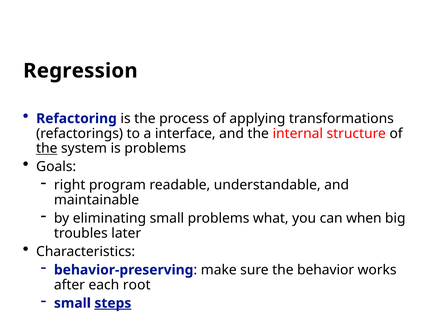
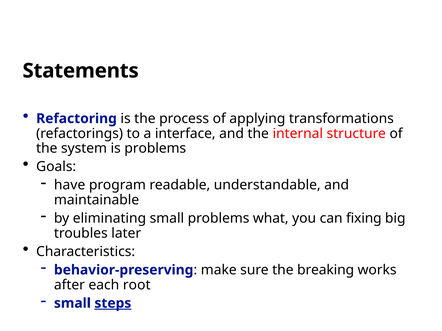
Regression: Regression -> Statements (81, 71)
the underline: present -> none (47, 149)
right: right -> have (70, 185)
when: when -> fixing (364, 219)
behavior: behavior -> breaking (326, 270)
